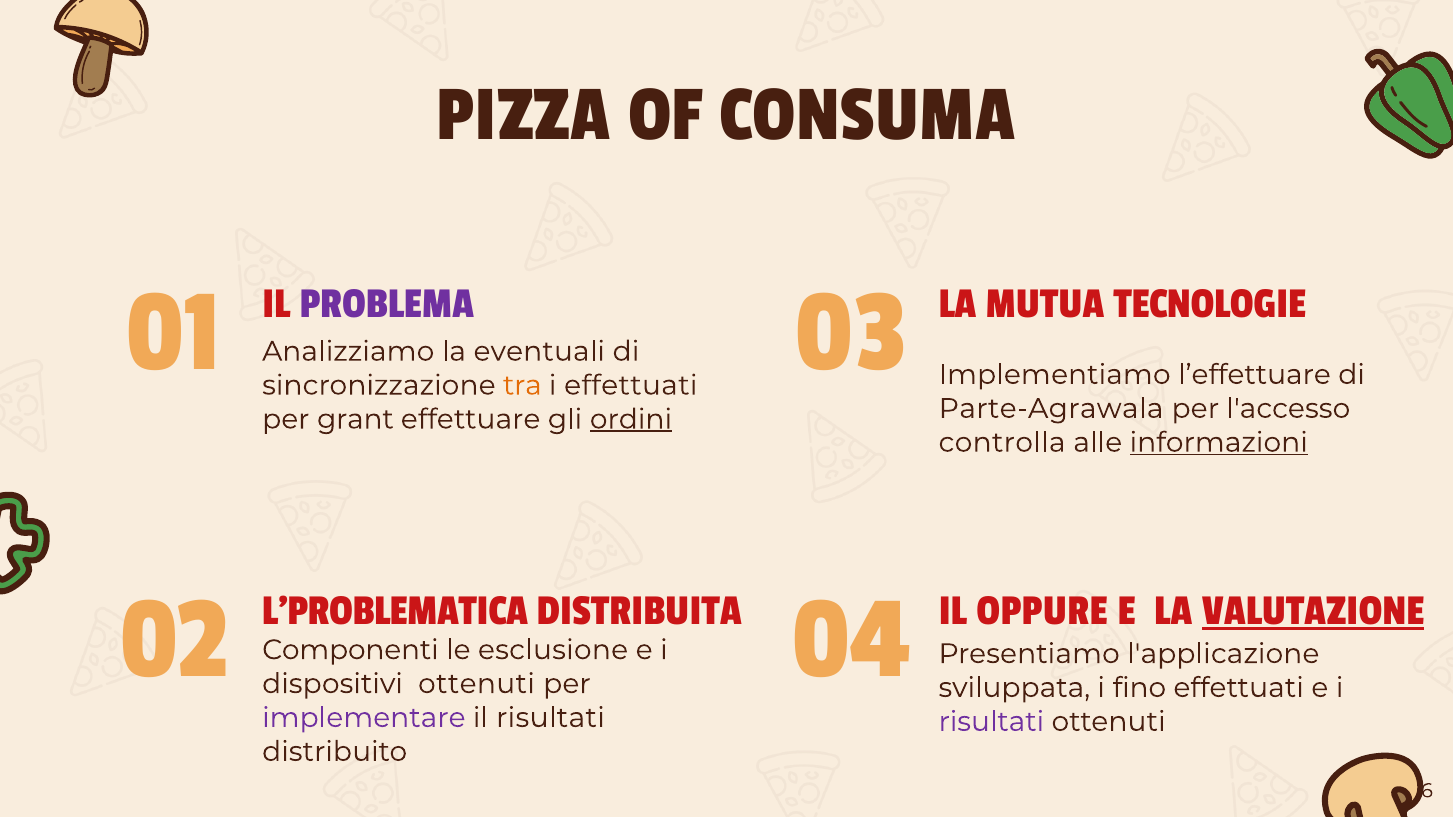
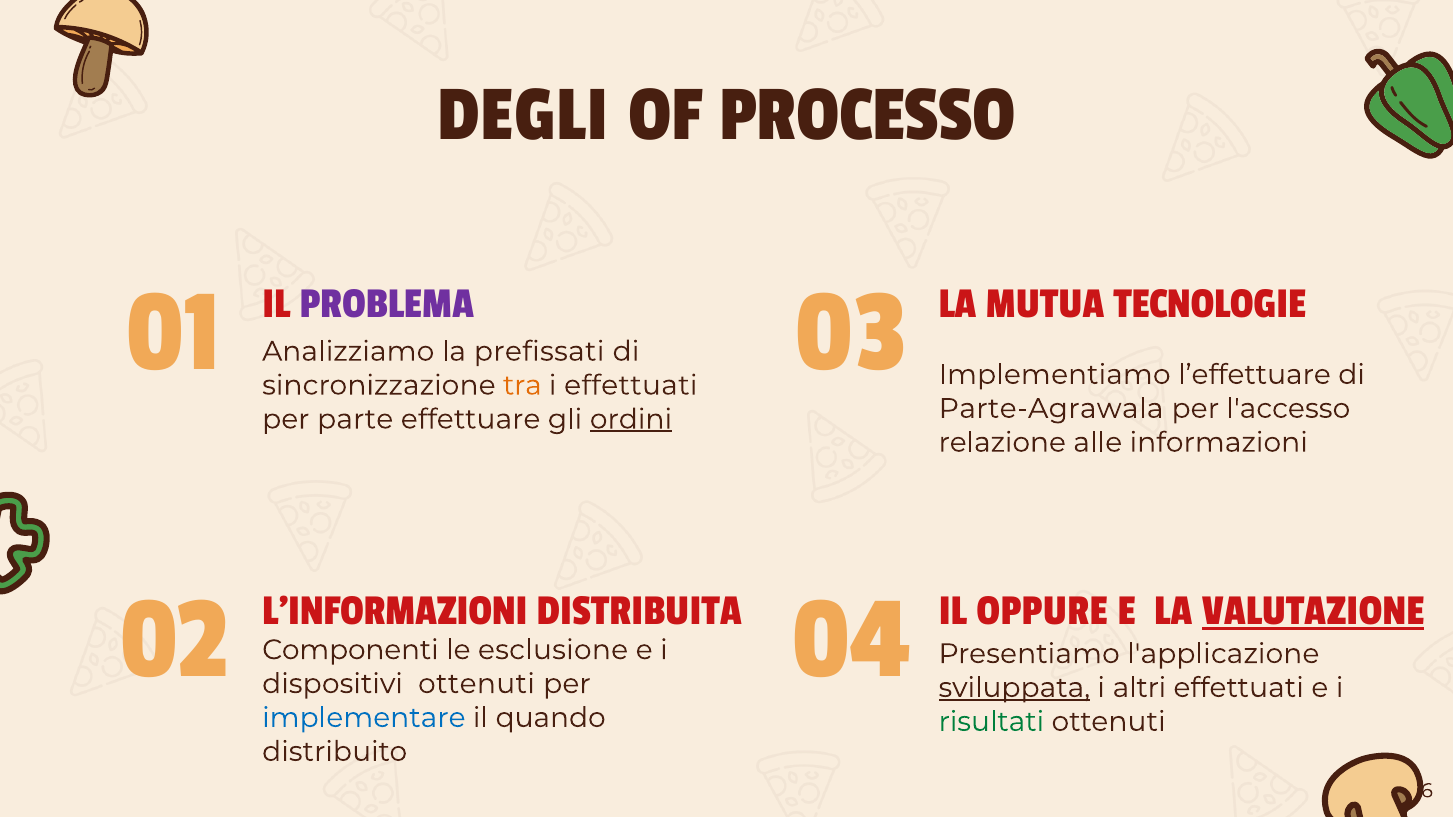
PIZZA: PIZZA -> DEGLI (523, 113)
CONSUMA: CONSUMA -> PROCESSO (868, 113)
eventuali: eventuali -> prefissati (539, 352)
grant: grant -> parte (355, 419)
controlla: controlla -> relazione (1002, 443)
informazioni underline: present -> none (1219, 443)
L’PROBLEMATICA: L’PROBLEMATICA -> L’INFORMAZIONI (395, 610)
sviluppata underline: none -> present (1014, 688)
fino: fino -> altri (1139, 688)
implementare colour: purple -> blue (364, 718)
il risultati: risultati -> quando (551, 718)
risultati colour: purple -> green (991, 722)
